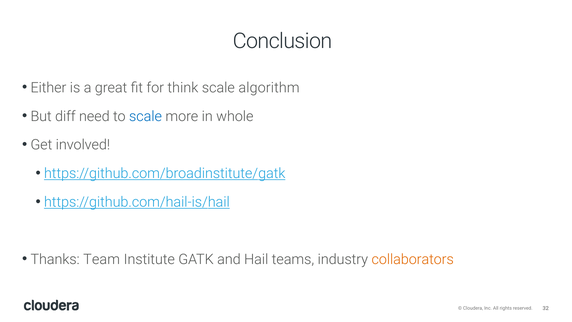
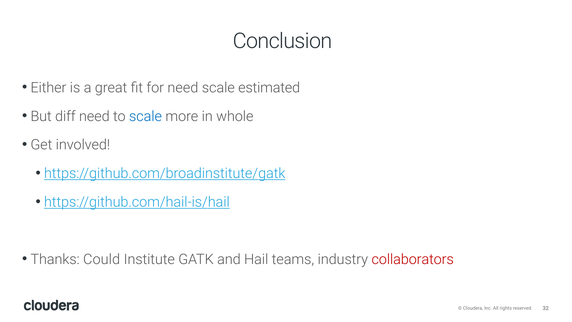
for think: think -> need (183, 88)
algorithm: algorithm -> estimated (269, 88)
Team: Team -> Could (102, 259)
collaborators colour: orange -> red (413, 259)
